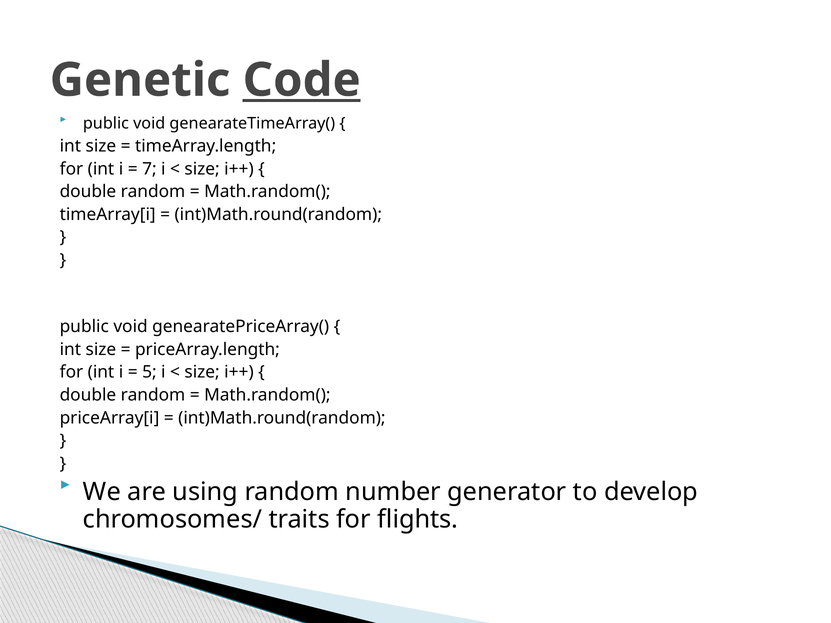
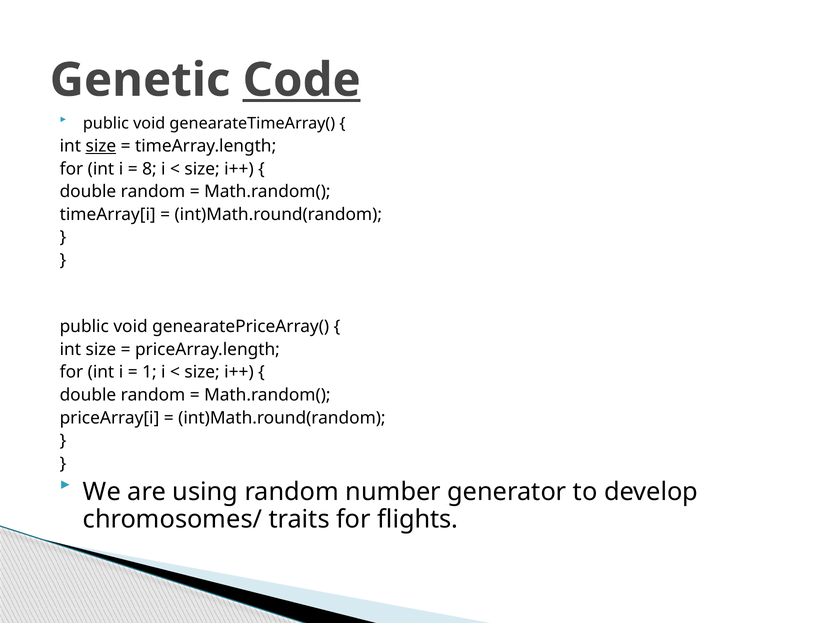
size underline: none -> present (101, 146)
7: 7 -> 8 (149, 169)
5: 5 -> 1 (149, 372)
